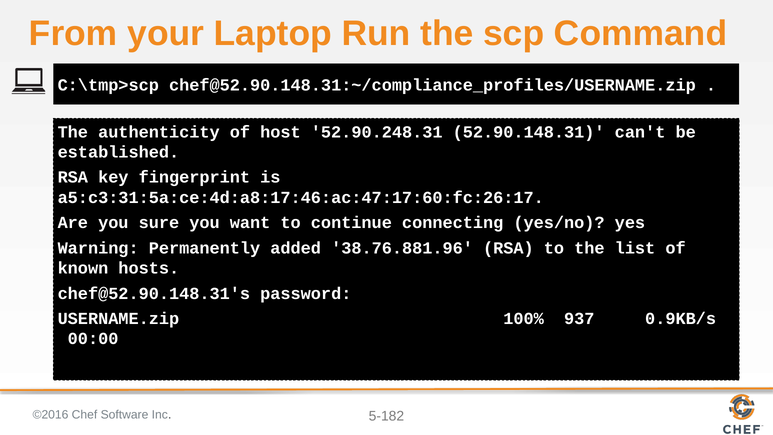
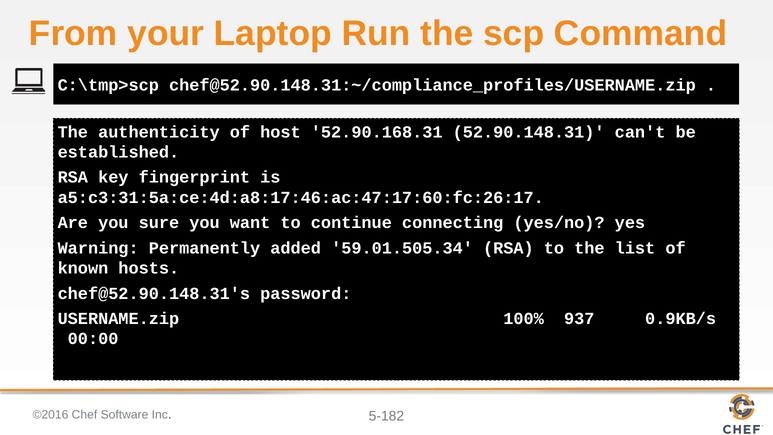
52.90.248.31: 52.90.248.31 -> 52.90.168.31 (377, 132)
38.76.881.96: 38.76.881.96 -> 59.01.505.34 (402, 248)
